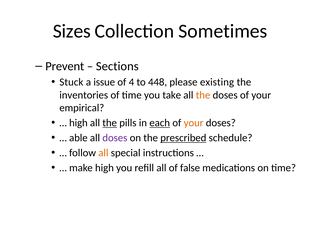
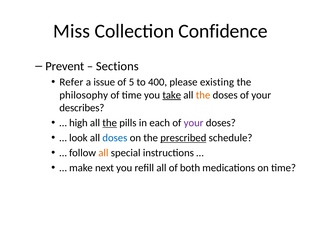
Sizes: Sizes -> Miss (72, 31)
Sometimes: Sometimes -> Confidence (223, 31)
Stuck: Stuck -> Refer (71, 82)
4: 4 -> 5 (131, 82)
448: 448 -> 400 (158, 82)
inventories: inventories -> philosophy (84, 95)
take underline: none -> present (172, 95)
empirical: empirical -> describes (82, 108)
each underline: present -> none (160, 123)
your colour: orange -> purple (194, 123)
able: able -> look (78, 138)
doses colour: purple -> blue (115, 138)
make high: high -> next (105, 168)
false: false -> both (190, 168)
